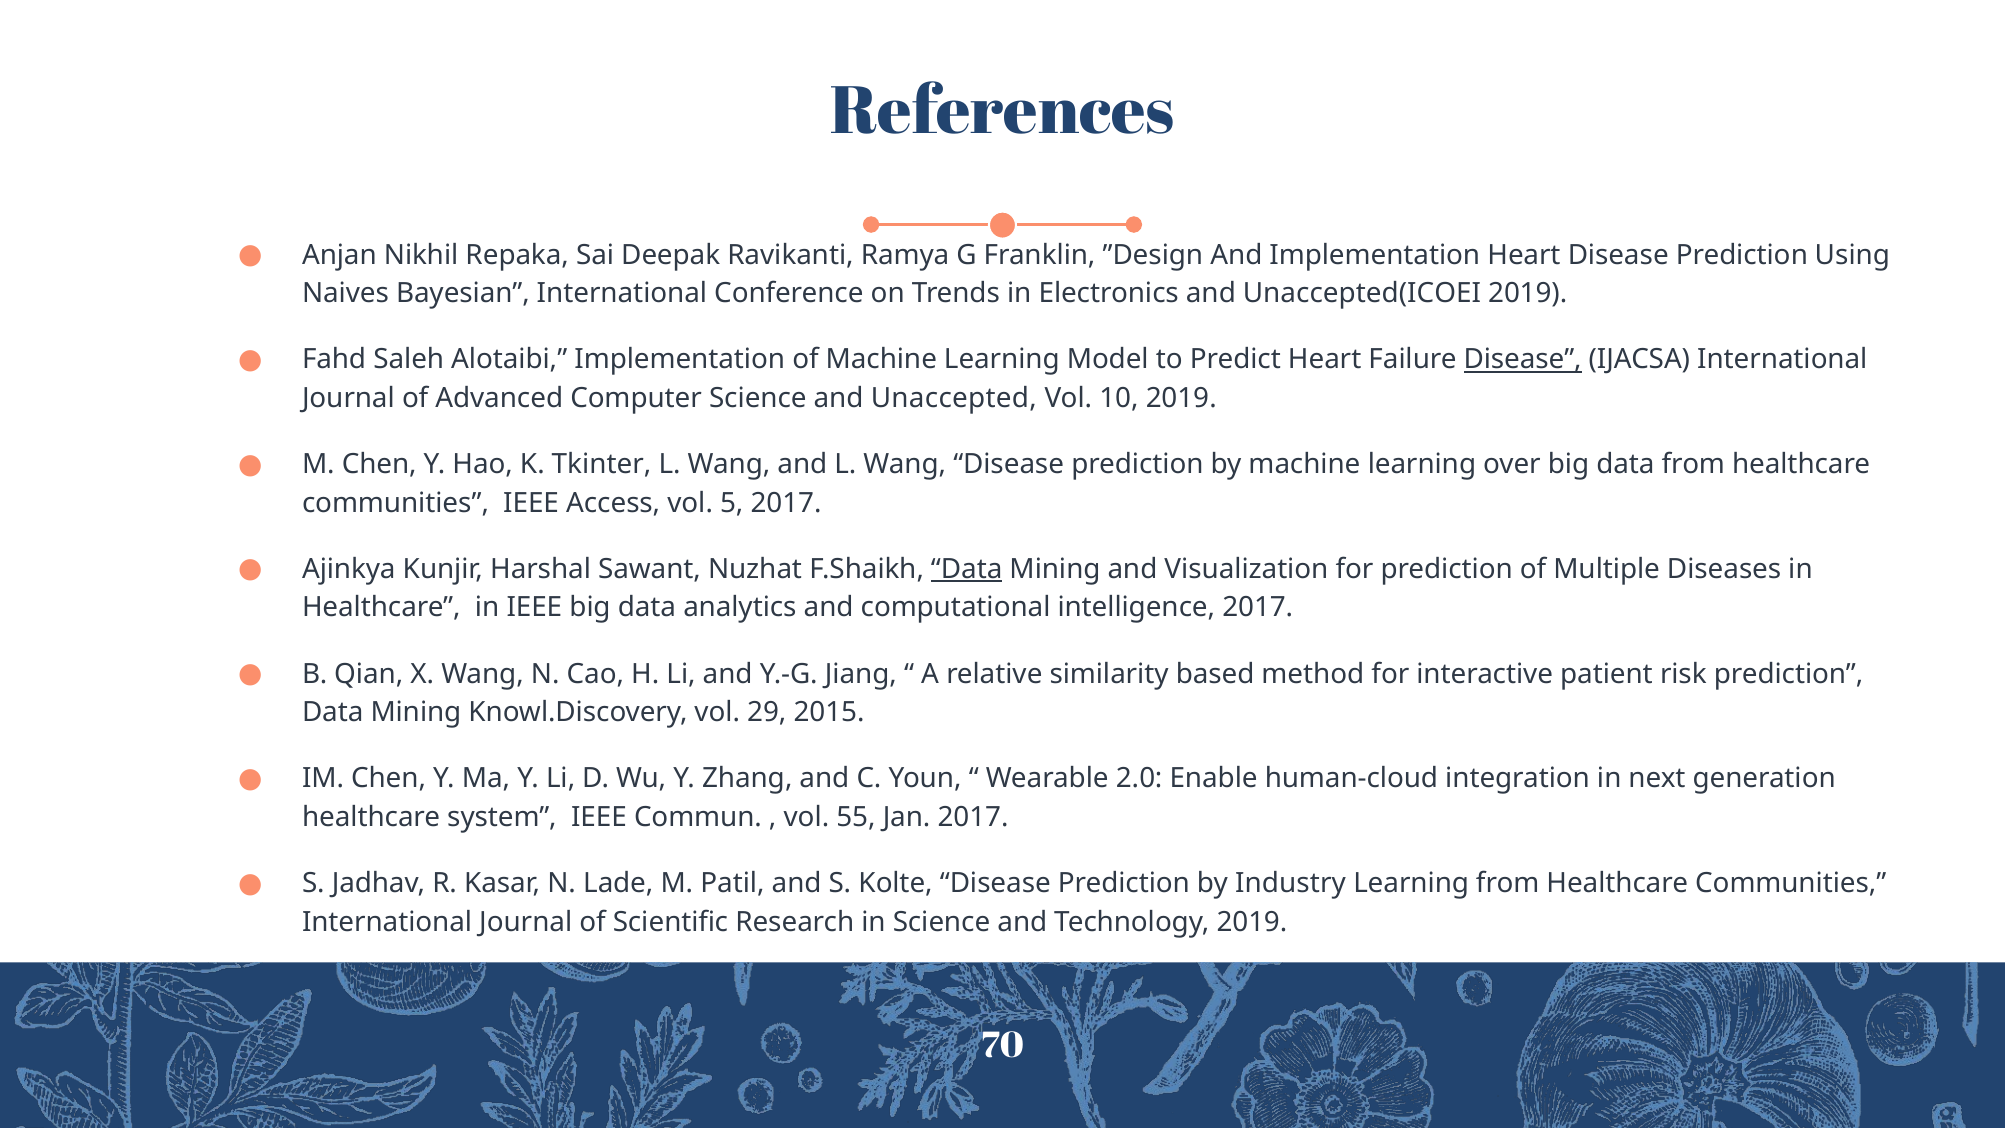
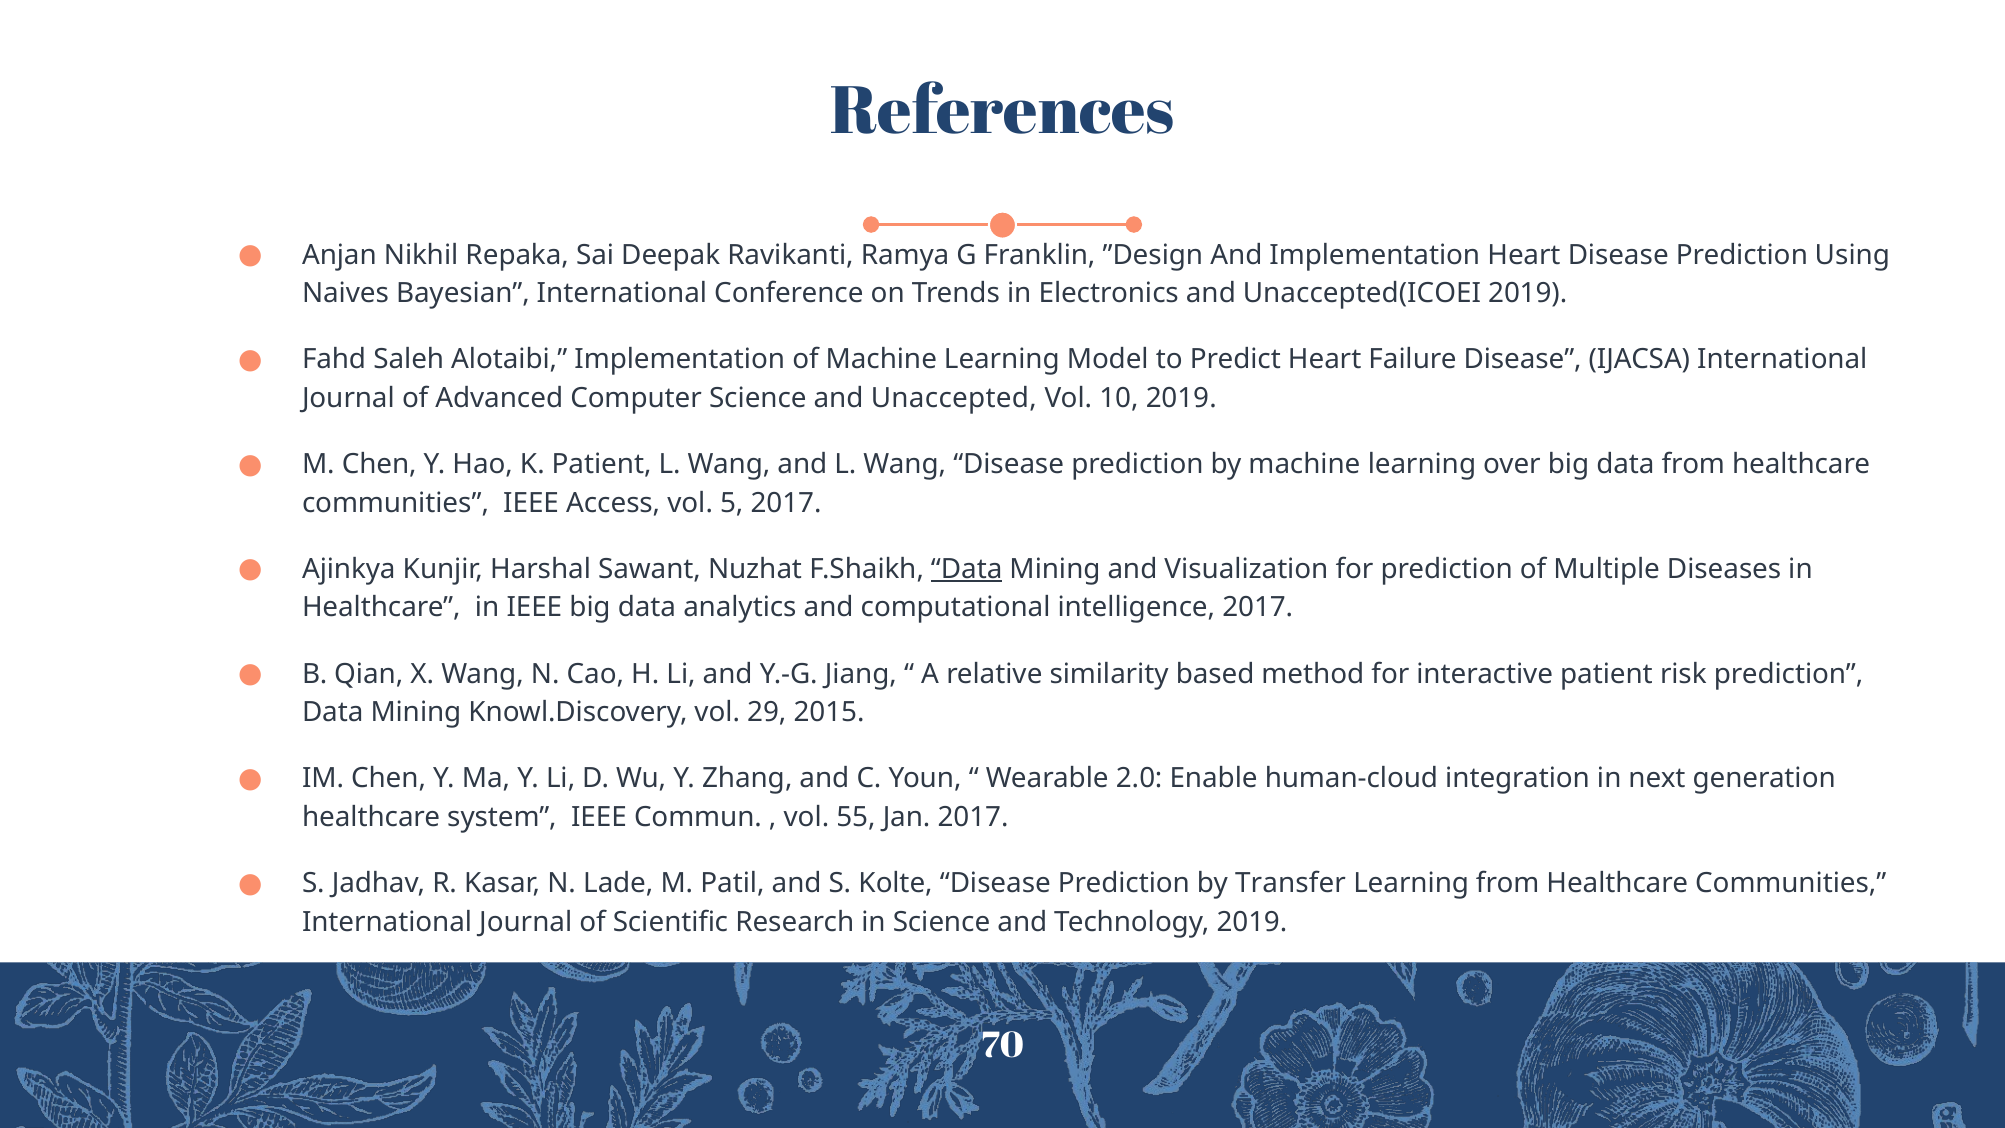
Disease underline: present -> none (1523, 360)
K Tkinter: Tkinter -> Patient (602, 464)
Industry: Industry -> Transfer (1290, 883)
